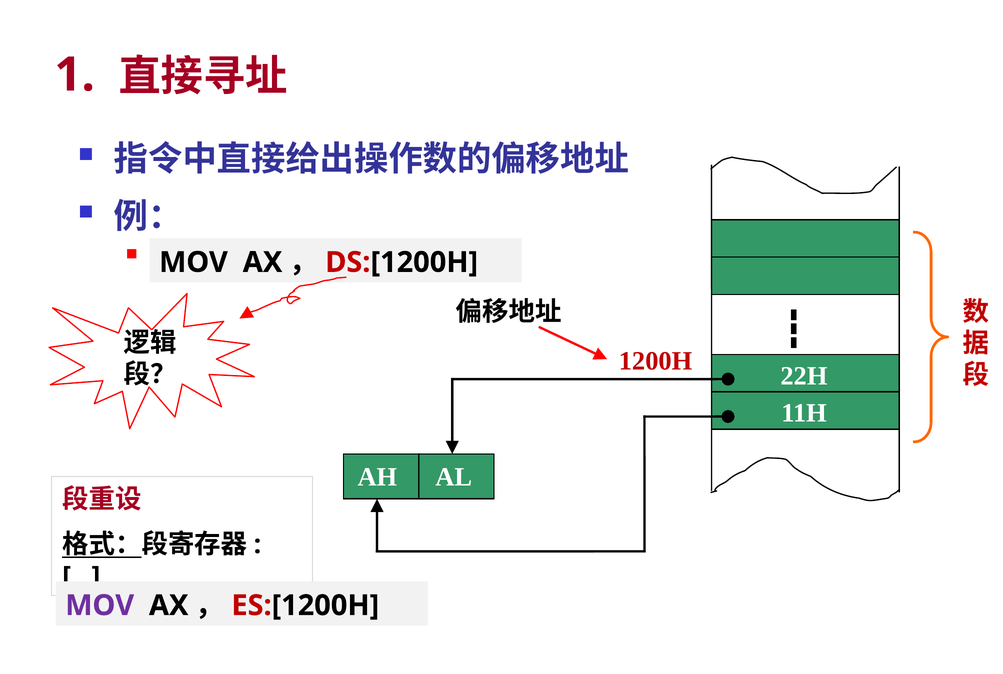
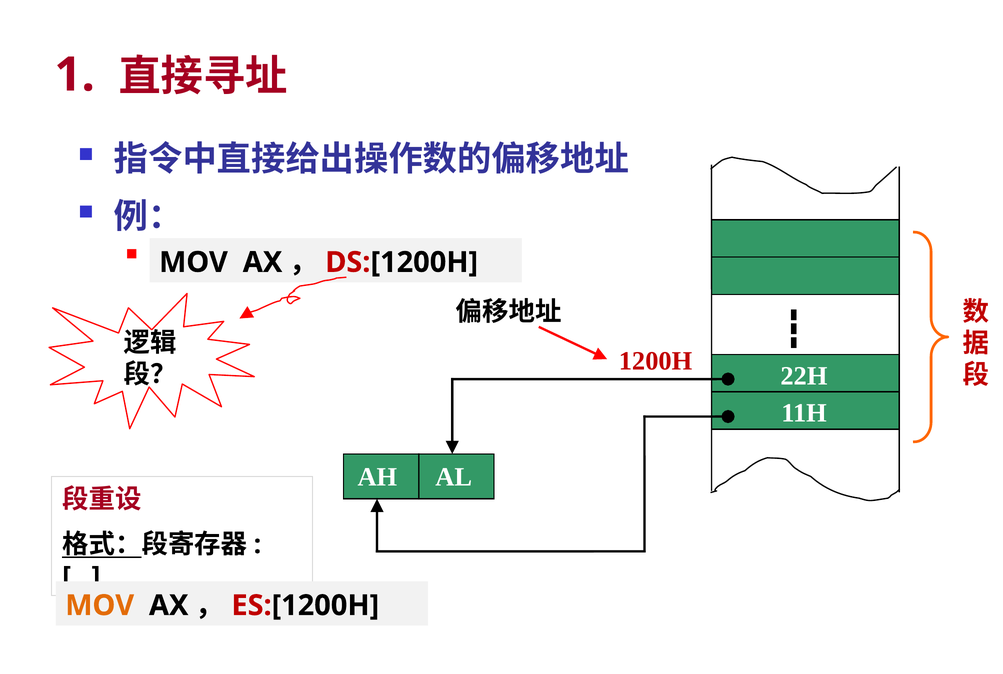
MOV colour: purple -> orange (100, 605)
